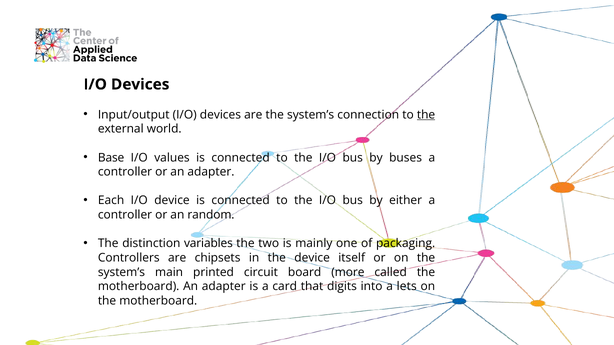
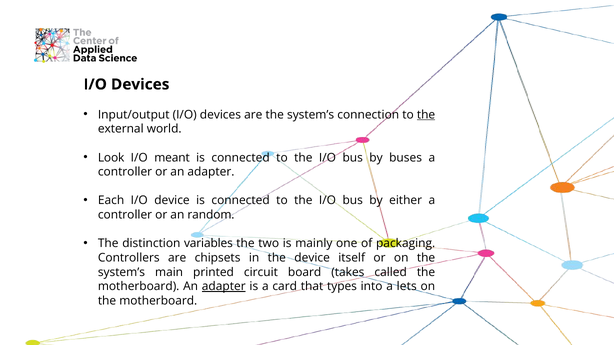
Base: Base -> Look (111, 158)
values: values -> meant (172, 158)
more: more -> takes (348, 272)
adapter underline: none -> present (224, 287)
digits: digits -> types (342, 287)
